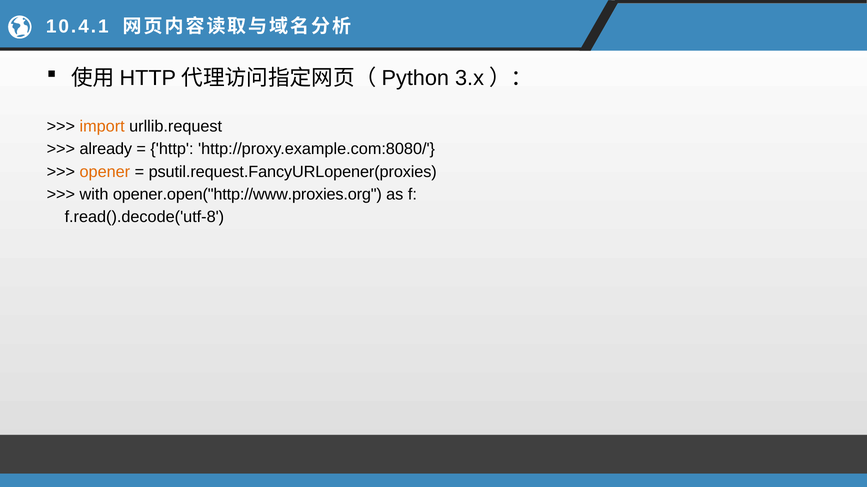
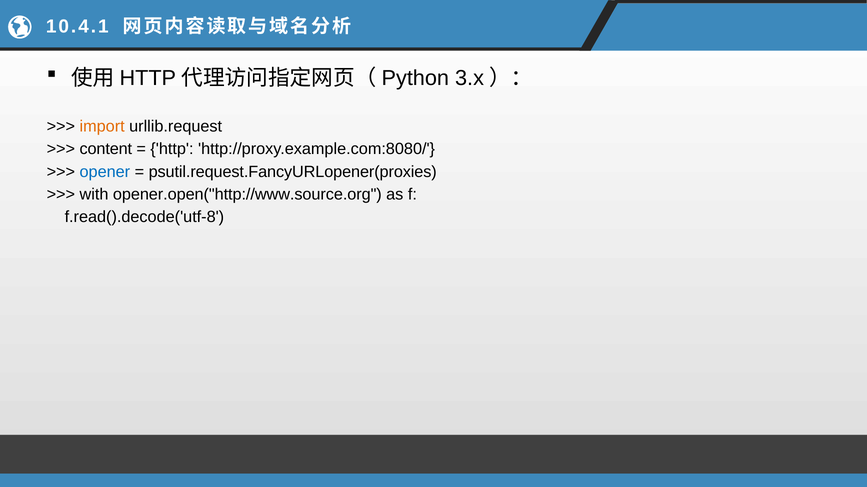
already: already -> content (106, 149)
opener colour: orange -> blue (105, 172)
opener.open("http://www.proxies.org: opener.open("http://www.proxies.org -> opener.open("http://www.source.org (247, 195)
